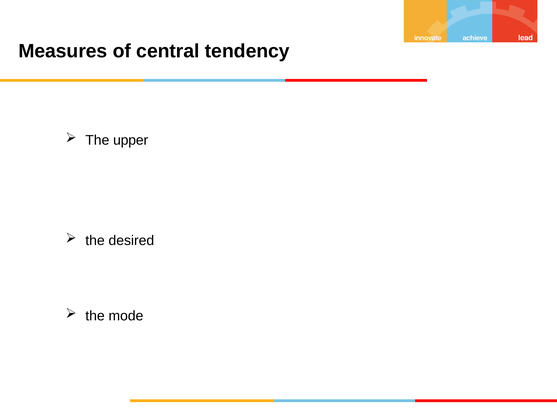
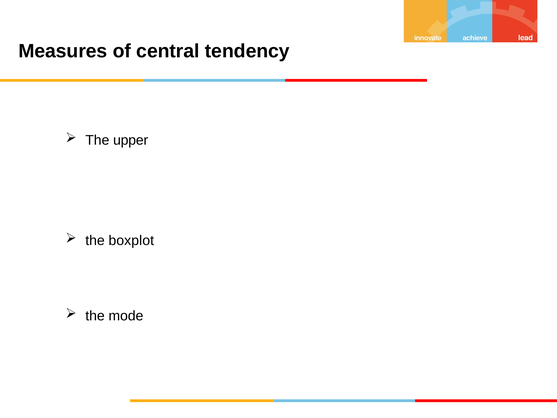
desired: desired -> boxplot (131, 240)
